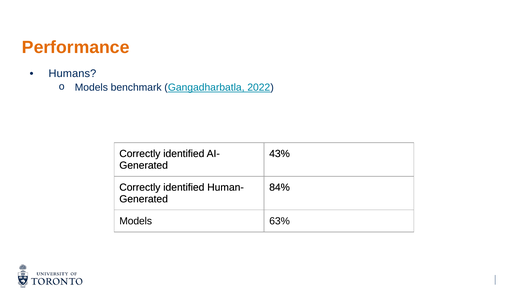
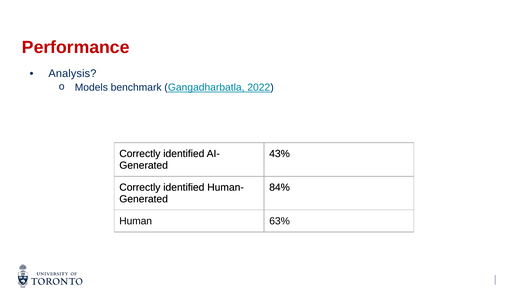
Performance colour: orange -> red (76, 47)
Humans: Humans -> Analysis (72, 74)
Models: Models -> Human (136, 221)
